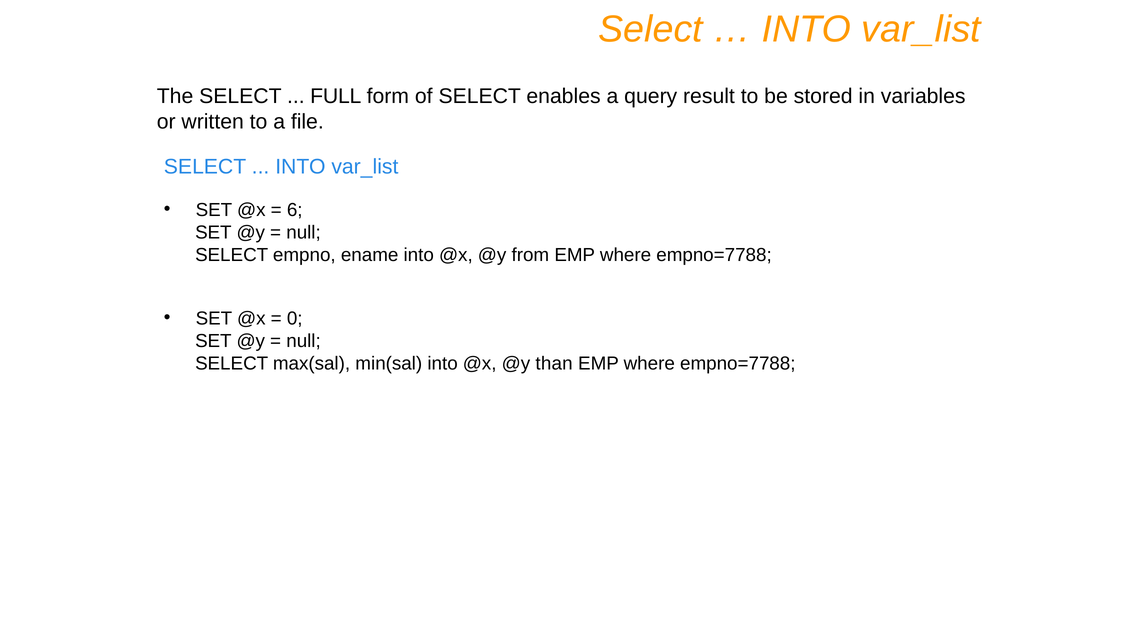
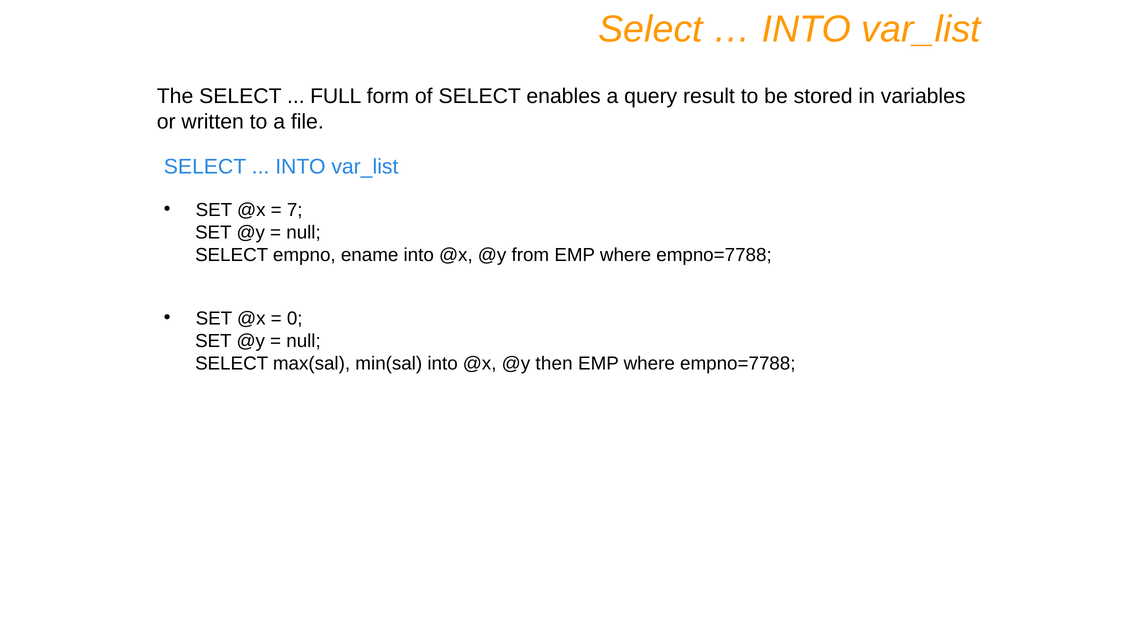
6: 6 -> 7 (295, 210)
than: than -> then (554, 364)
